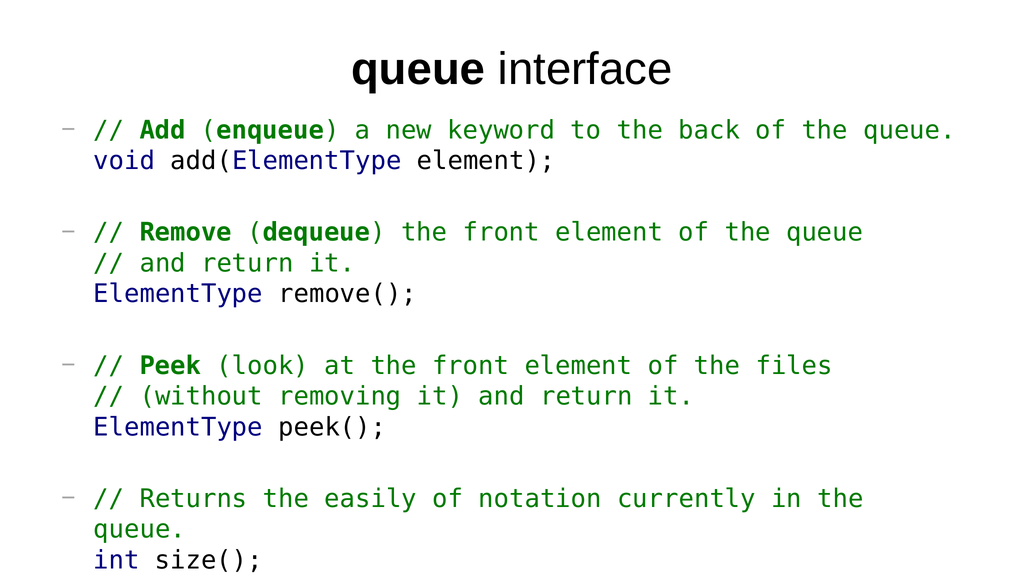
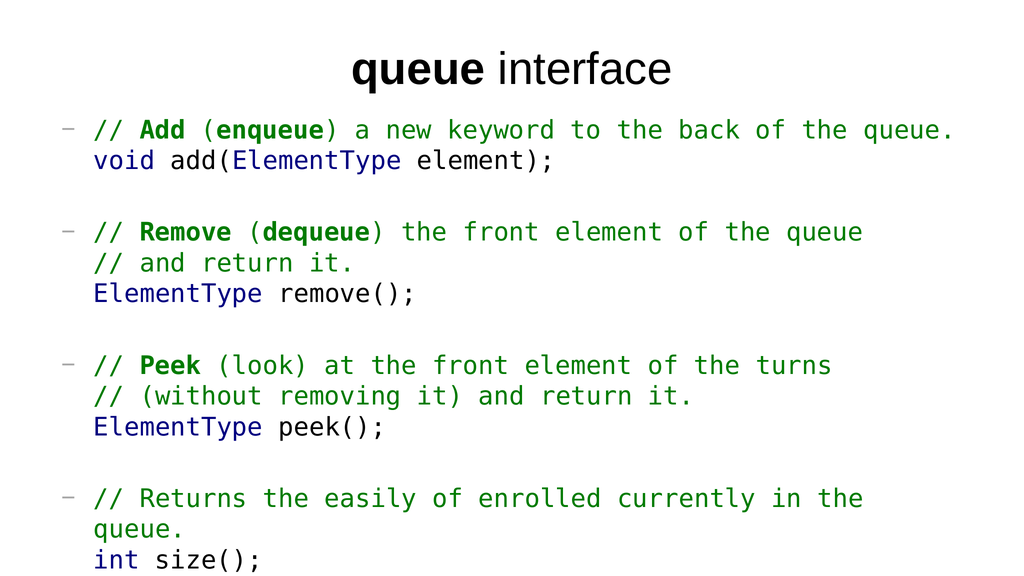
files: files -> turns (794, 366)
notation: notation -> enrolled (540, 499)
